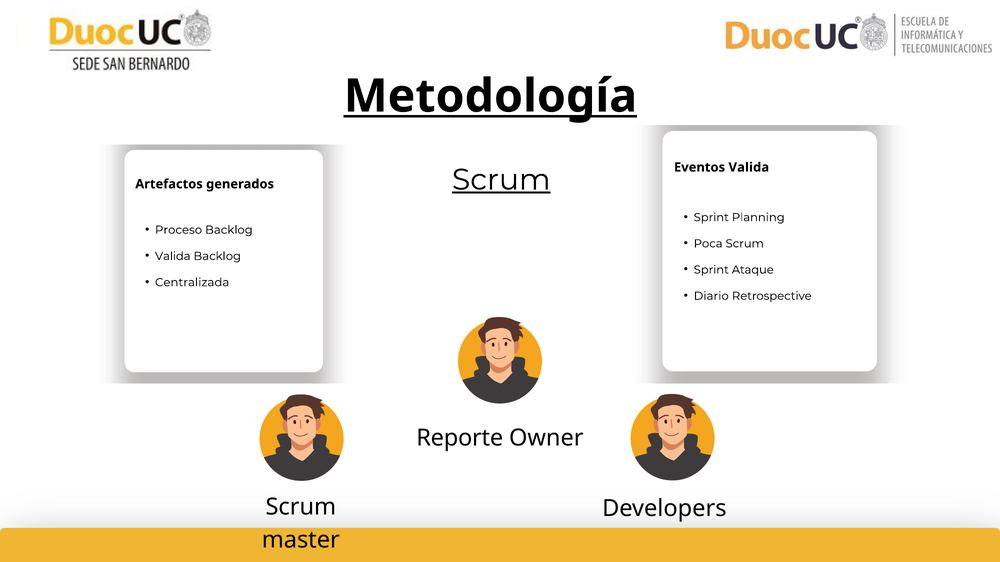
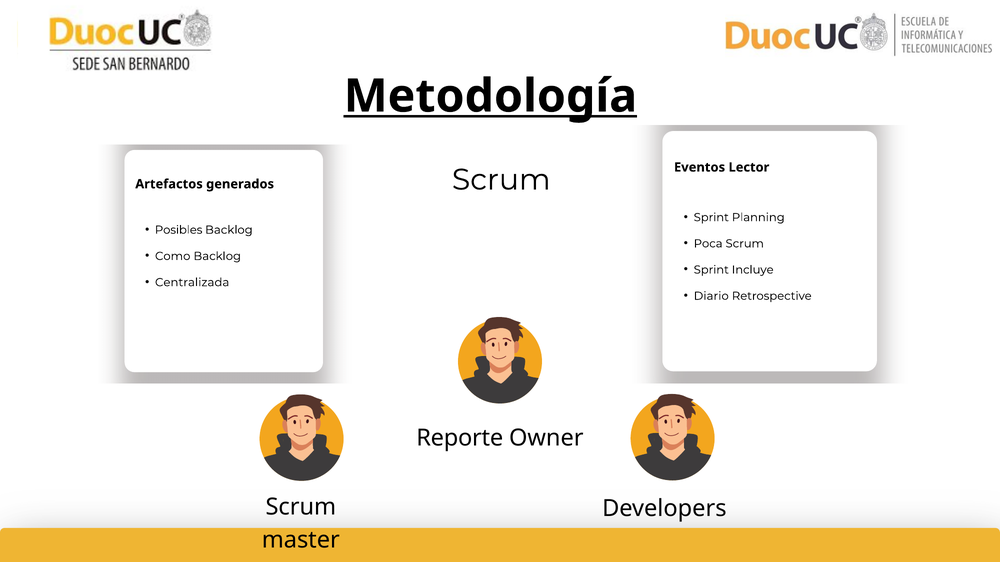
Eventos Valida: Valida -> Lector (749, 167)
Scrum underline: present -> none (501, 180)
Proceso: Proceso -> Posibles (179, 230)
Valida: Valida -> Como (173, 256)
Ataque: Ataque -> Incluye (753, 270)
